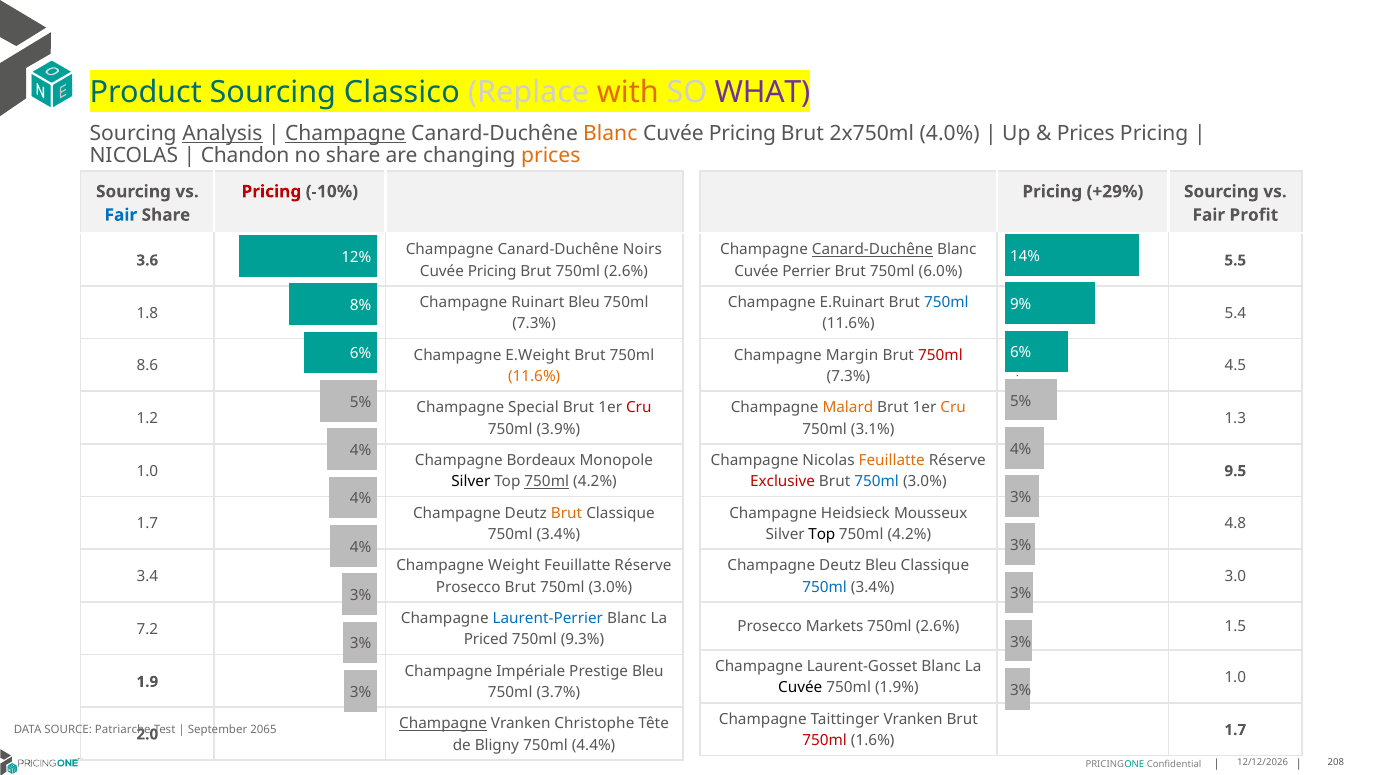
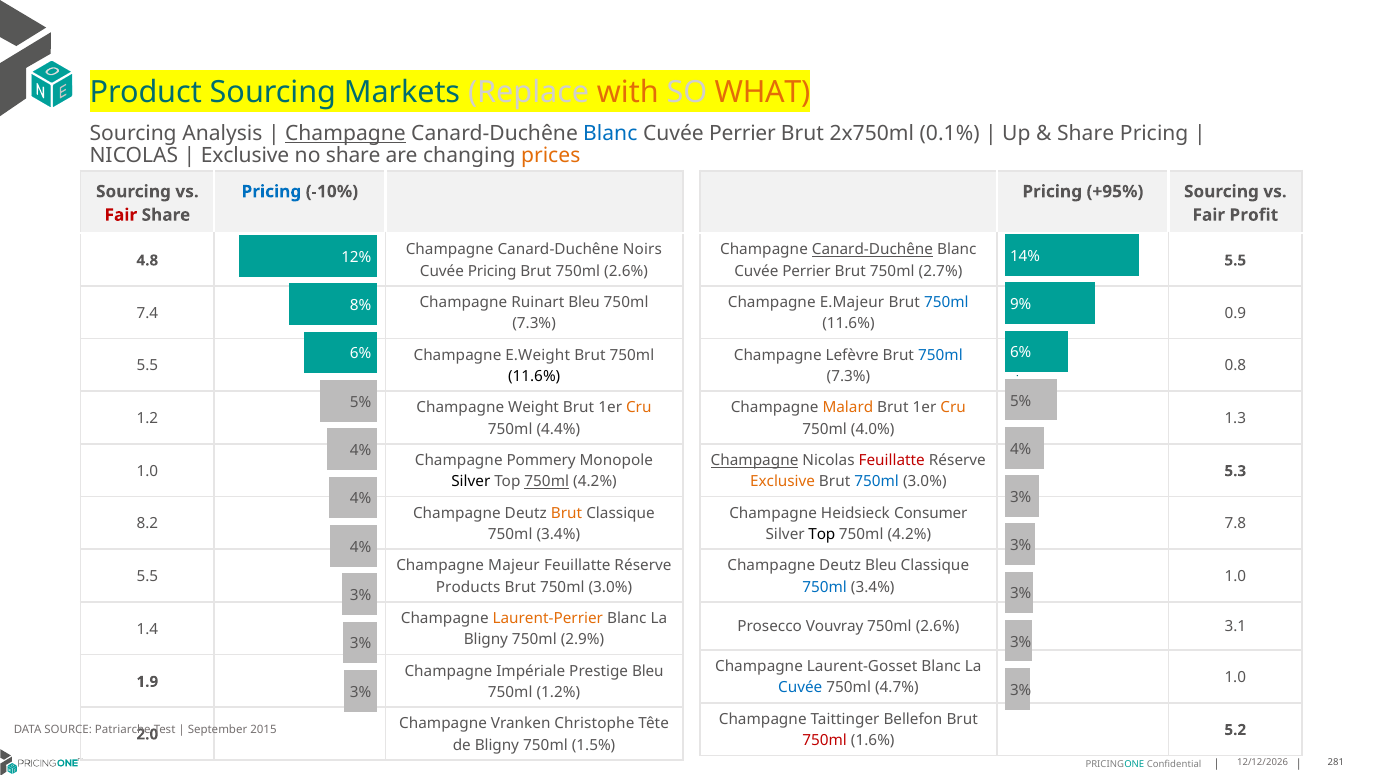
Classico: Classico -> Markets (402, 93)
WHAT colour: purple -> orange (762, 93)
Analysis underline: present -> none (222, 133)
Blanc colour: orange -> blue (610, 133)
Pricing: Pricing -> Perrier (742, 133)
4.0%: 4.0% -> 0.1% (950, 133)
Prices: Prices -> Share (1086, 133)
Chandon: Chandon -> Exclusive (245, 156)
Pricing colour: red -> blue (271, 192)
+29%: +29% -> +95% (1115, 192)
Fair colour: blue -> red (121, 215)
3.6: 3.6 -> 4.8 (147, 260)
6.0%: 6.0% -> 2.7% (940, 271)
E.Ruinart: E.Ruinart -> E.Majeur (852, 303)
1.8: 1.8 -> 7.4 (147, 313)
5.4: 5.4 -> 0.9 (1235, 313)
Margin: Margin -> Lefèvre (852, 355)
750ml colour: red -> blue (940, 355)
8.6: 8.6 -> 5.5 (147, 366)
4.5: 4.5 -> 0.8 (1235, 366)
11.6% colour: orange -> black (534, 376)
Special: Special -> Weight (534, 408)
Cru colour: red -> orange (639, 408)
3.9%: 3.9% -> 4.4% (558, 429)
3.1%: 3.1% -> 4.0% (873, 429)
Bordeaux: Bordeaux -> Pommery (541, 461)
Champagne underline: none -> present (755, 461)
Feuillatte colour: orange -> red (892, 461)
9.5: 9.5 -> 5.3 (1235, 471)
Exclusive colour: red -> orange (783, 482)
Mousseux: Mousseux -> Consumer (931, 513)
1.7: 1.7 -> 8.2 (147, 524)
4.8: 4.8 -> 7.8 (1235, 524)
Weight: Weight -> Majeur (514, 566)
3.4: 3.4 -> 5.5 (147, 577)
3.0: 3.0 -> 1.0 (1235, 577)
Prosecco: Prosecco -> Products (468, 587)
Laurent-Perrier colour: blue -> orange (548, 619)
Markets: Markets -> Vouvray (835, 627)
1.5: 1.5 -> 3.1 (1235, 627)
7.2: 7.2 -> 1.4 (147, 629)
Priced: Priced -> Bligny (486, 640)
9.3%: 9.3% -> 2.9% (583, 640)
Cuvée colour: black -> blue (800, 688)
1.9%: 1.9% -> 4.7% (897, 688)
3.7%: 3.7% -> 1.2% (558, 692)
Taittinger Vranken: Vranken -> Bellefon (913, 719)
Champagne underline: present -> none (443, 724)
2065: 2065 -> 2015 (263, 730)
1.7: 1.7 -> 5.2 (1235, 730)
4.4%: 4.4% -> 1.5% (594, 745)
208: 208 -> 281 (1336, 762)
